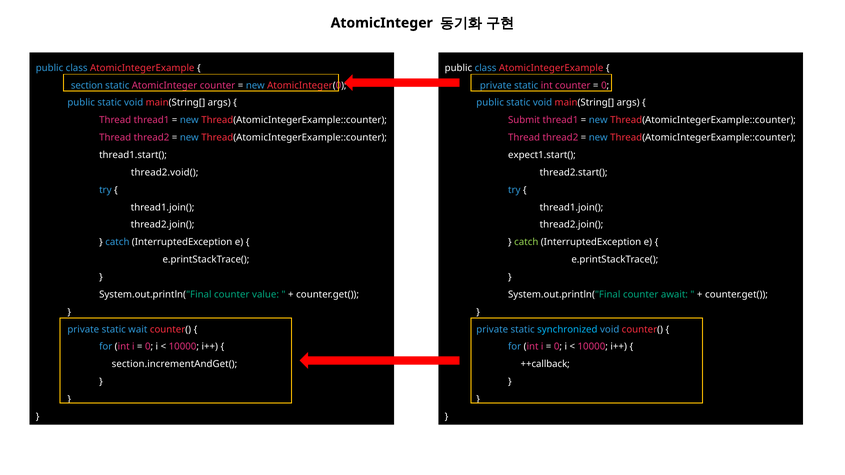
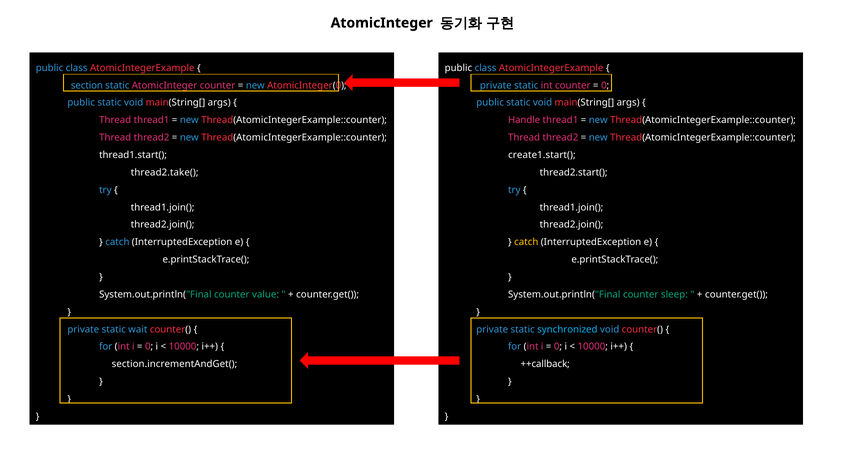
Submit: Submit -> Handle (524, 120)
expect1.start(: expect1.start( -> create1.start( (542, 155)
thread2.void(: thread2.void( -> thread2.take( (165, 173)
catch colour: light green -> yellow (526, 242)
await: await -> sleep (674, 295)
